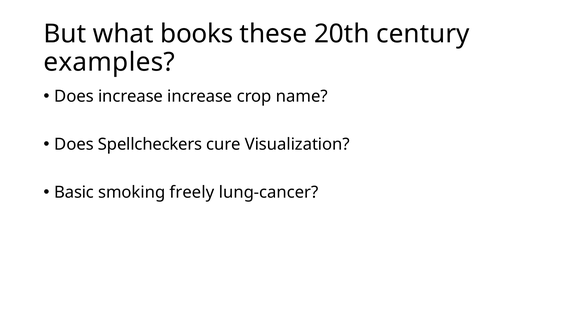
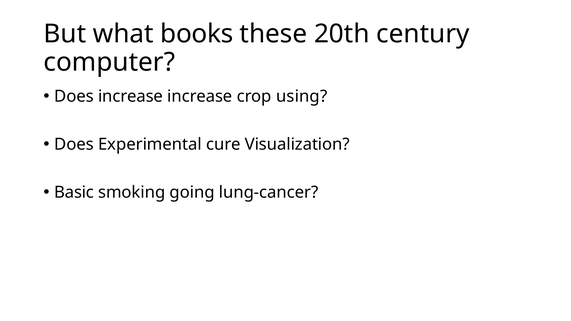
examples: examples -> computer (109, 62)
name: name -> using (302, 97)
Spellcheckers: Spellcheckers -> Experimental (150, 144)
freely: freely -> going (192, 192)
